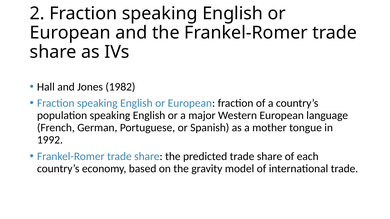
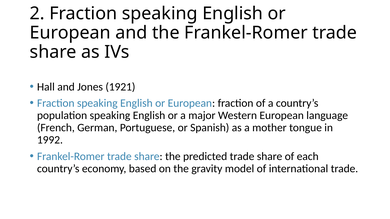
1982: 1982 -> 1921 (120, 87)
